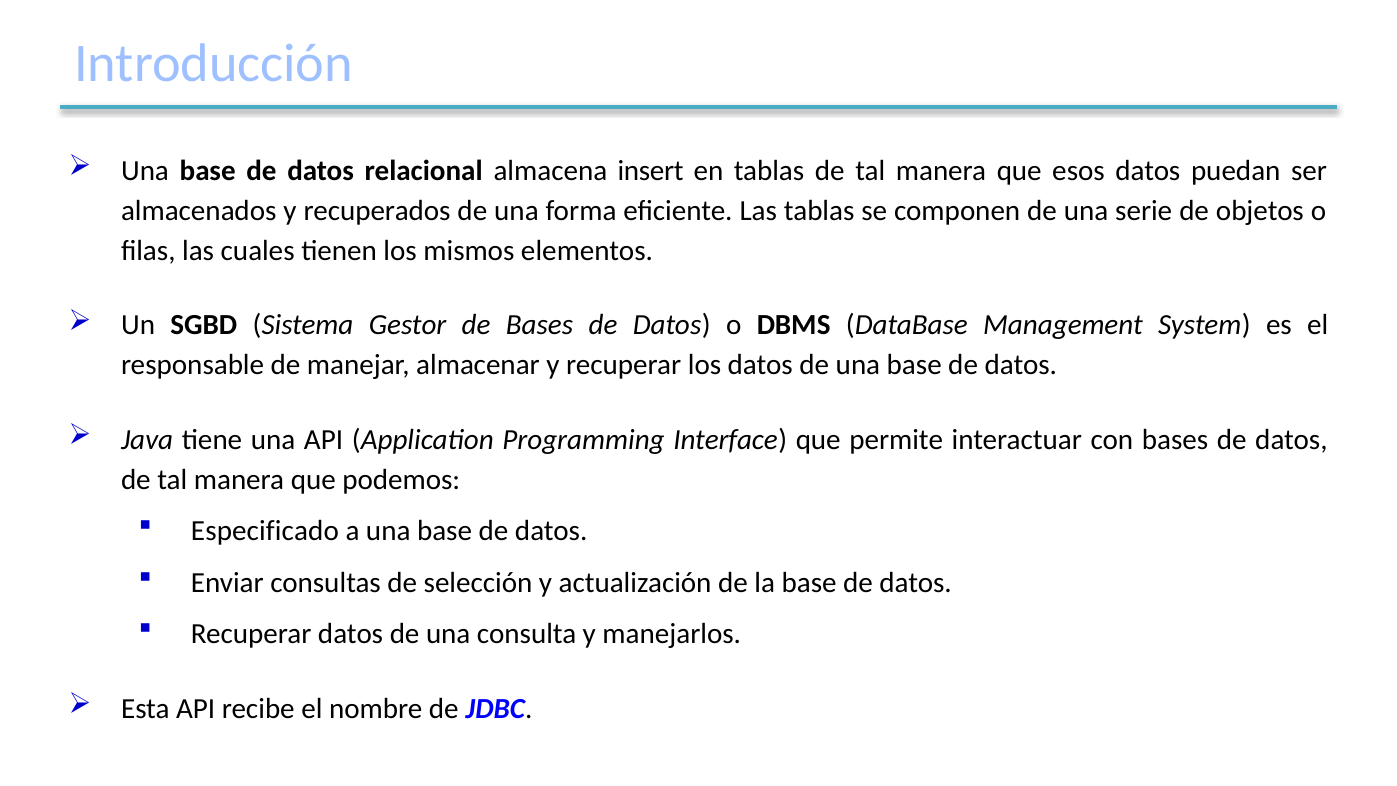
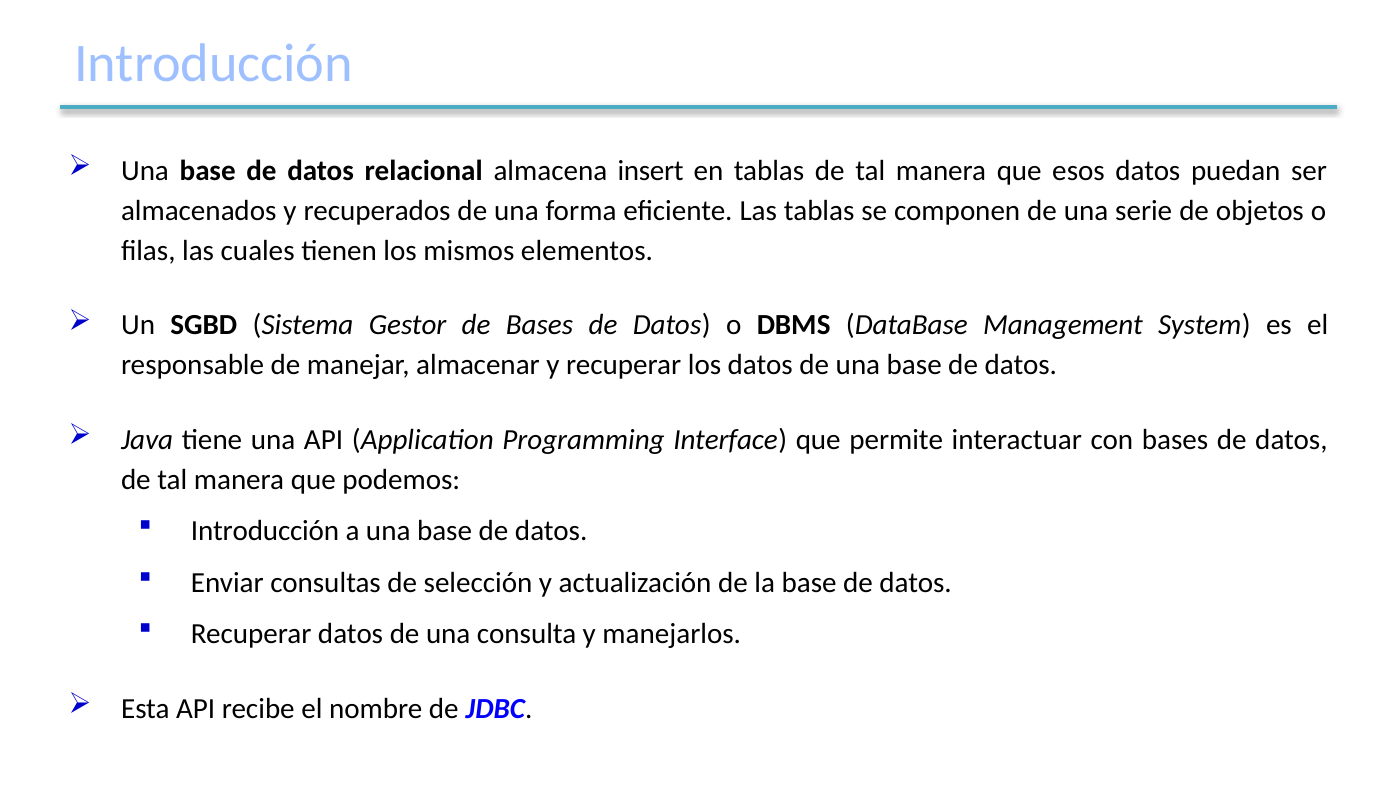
Especificado: Especificado -> Introducción (265, 531)
